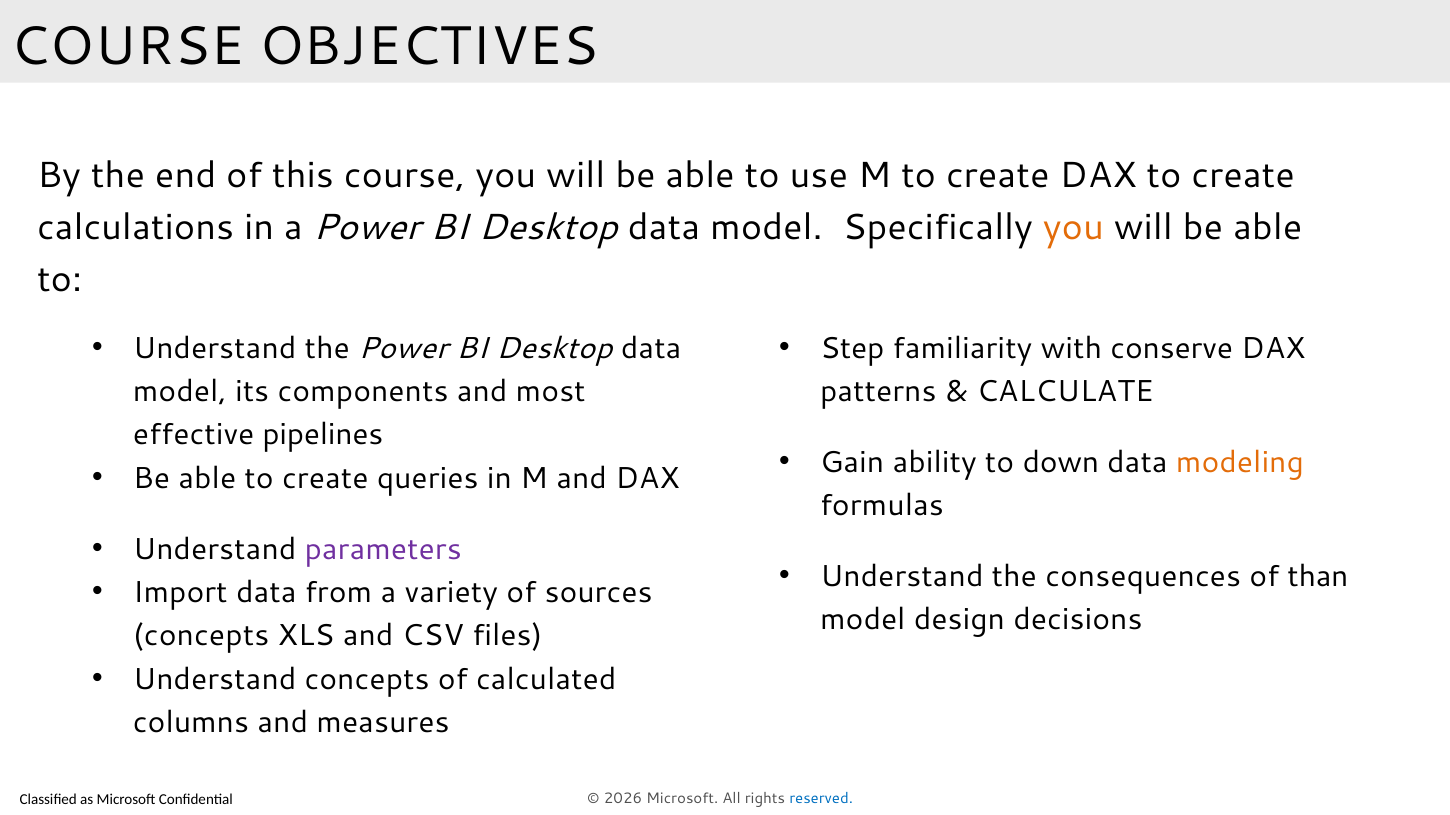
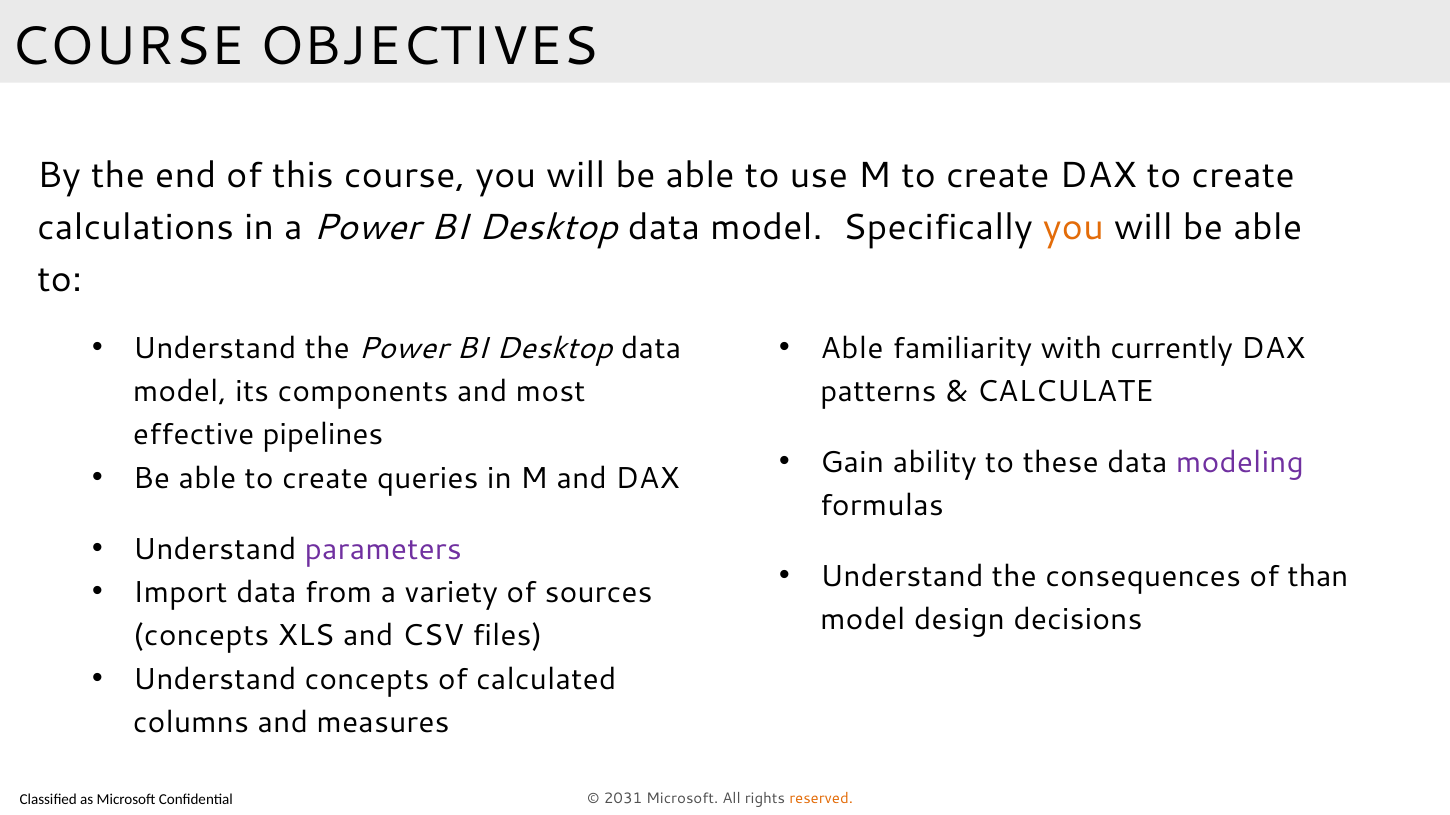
Step: Step -> Able (852, 348)
conserve: conserve -> currently (1172, 348)
down: down -> these (1061, 462)
modeling colour: orange -> purple (1240, 462)
2026: 2026 -> 2031 (623, 799)
reserved colour: blue -> orange (821, 799)
